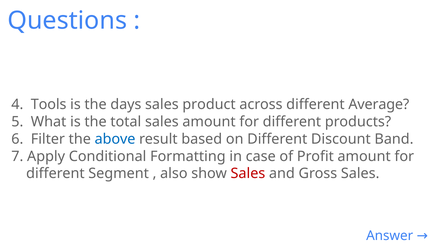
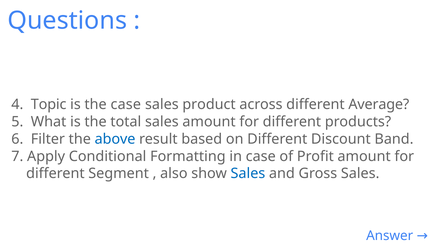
Tools: Tools -> Topic (49, 105)
the days: days -> case (126, 105)
Sales colour: red -> blue (248, 174)
